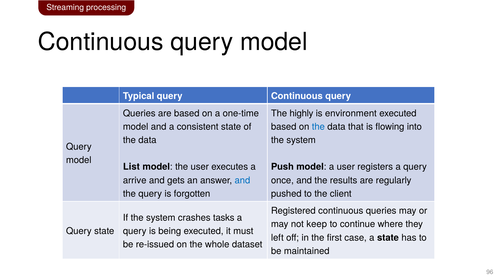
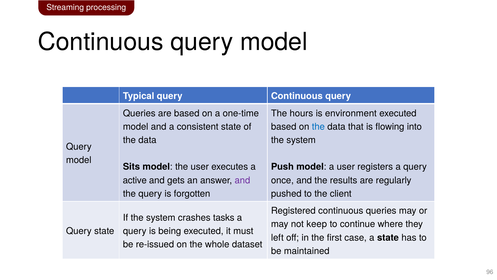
highly: highly -> hours (301, 113)
List: List -> Sits (131, 167)
arrive: arrive -> active (135, 180)
and colour: blue -> purple (242, 180)
